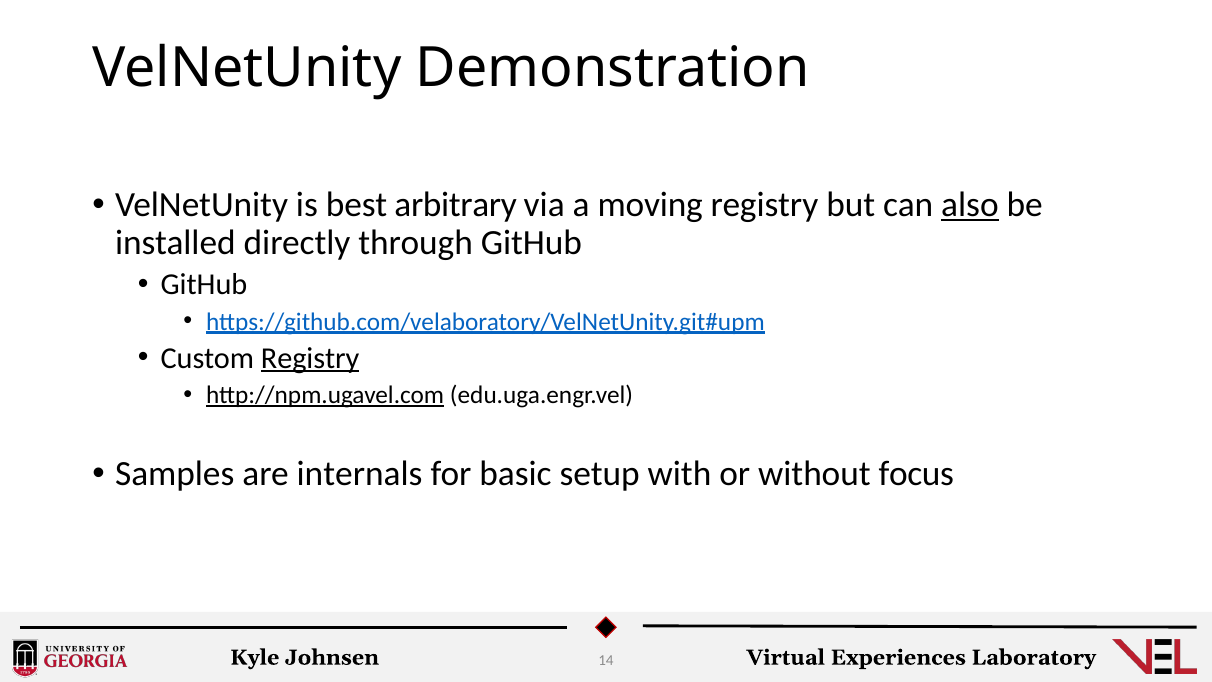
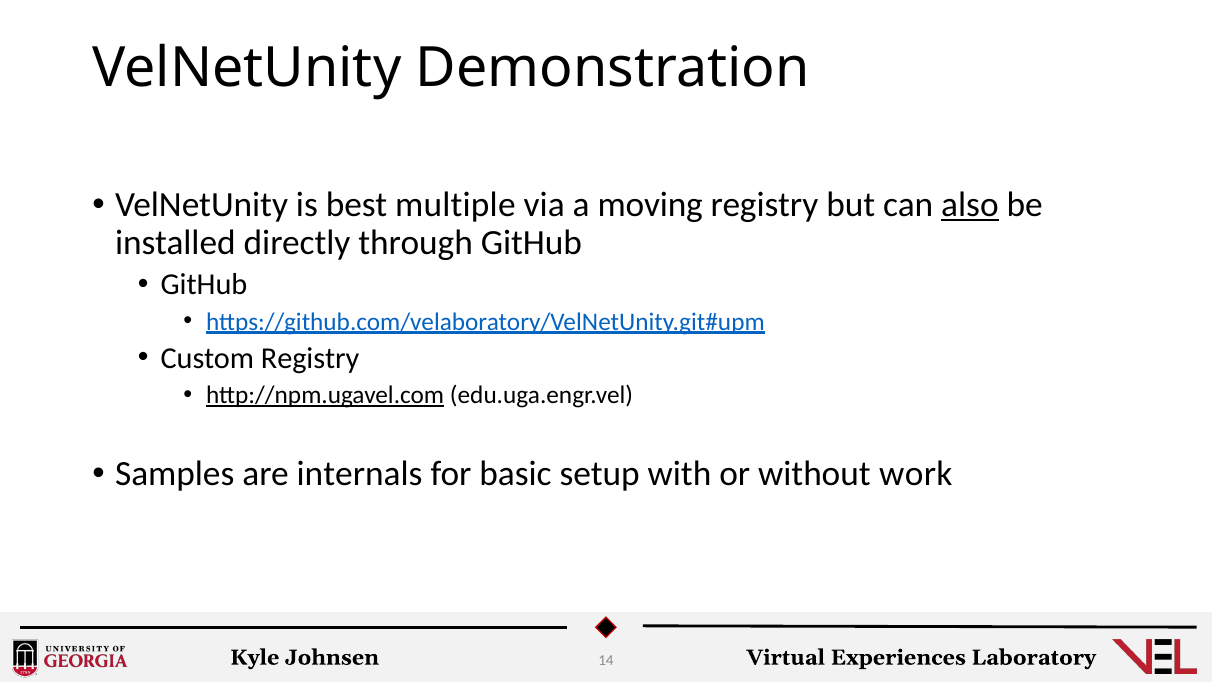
arbitrary: arbitrary -> multiple (455, 205)
Registry underline: present -> none (310, 358)
focus: focus -> work (916, 474)
